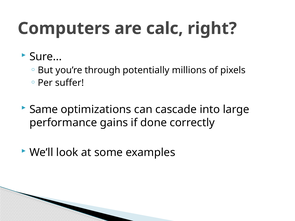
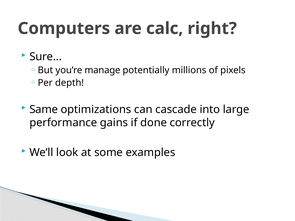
through: through -> manage (102, 70)
suffer: suffer -> depth (69, 83)
